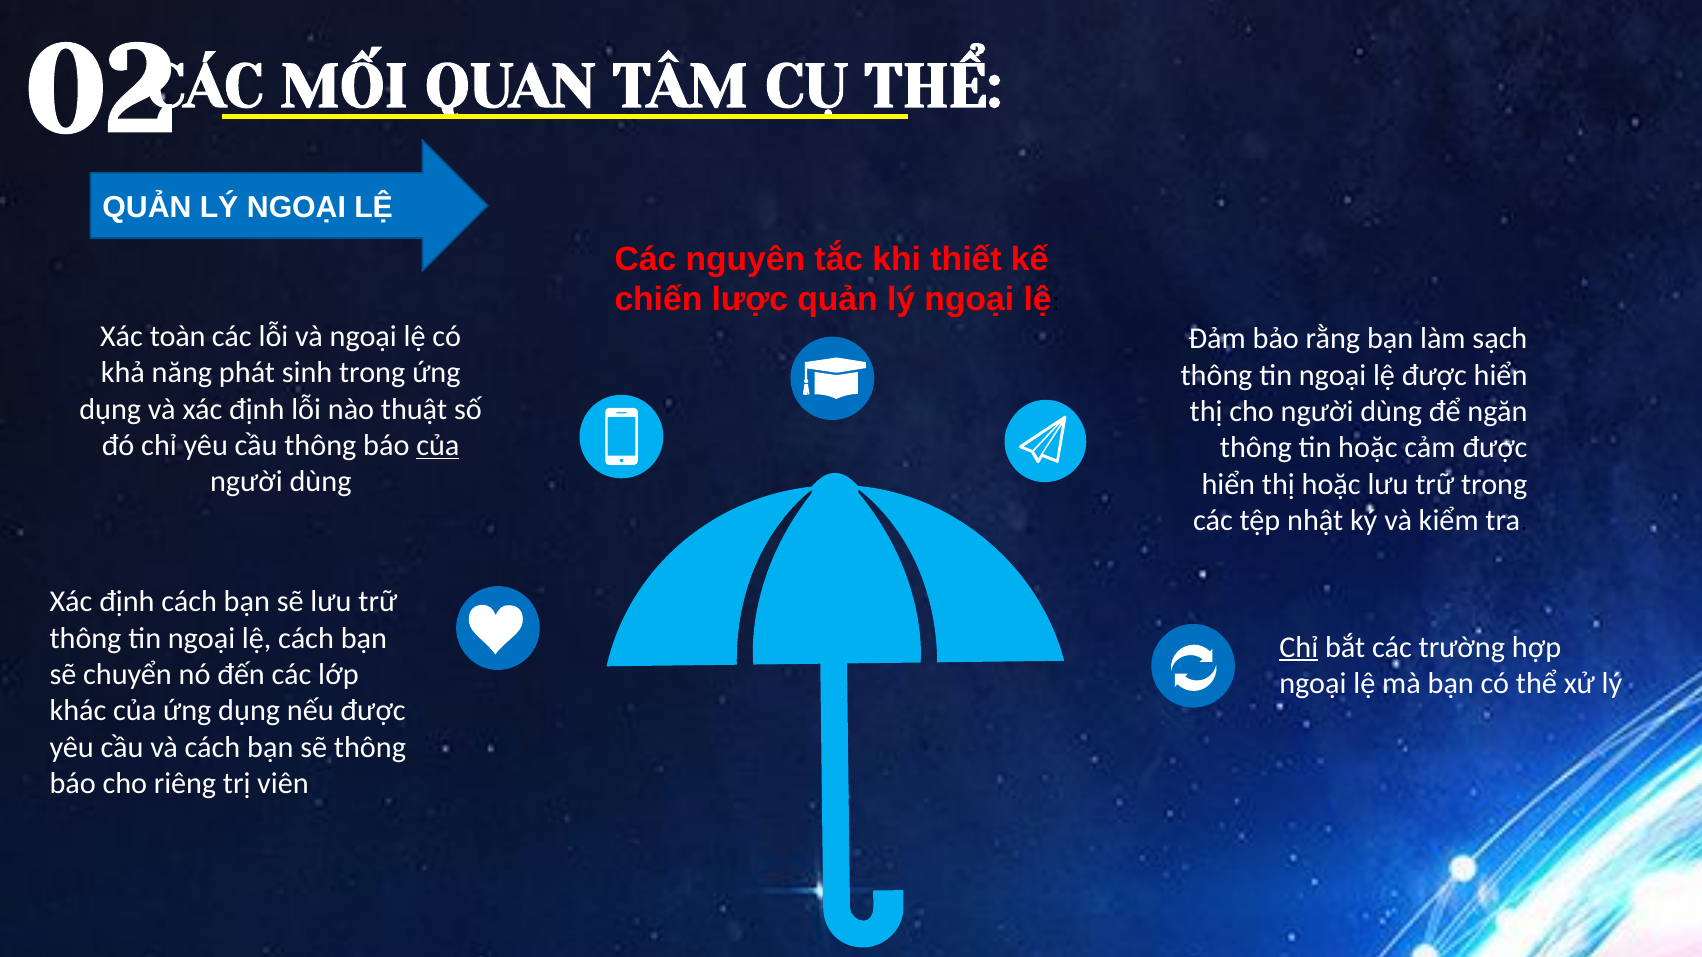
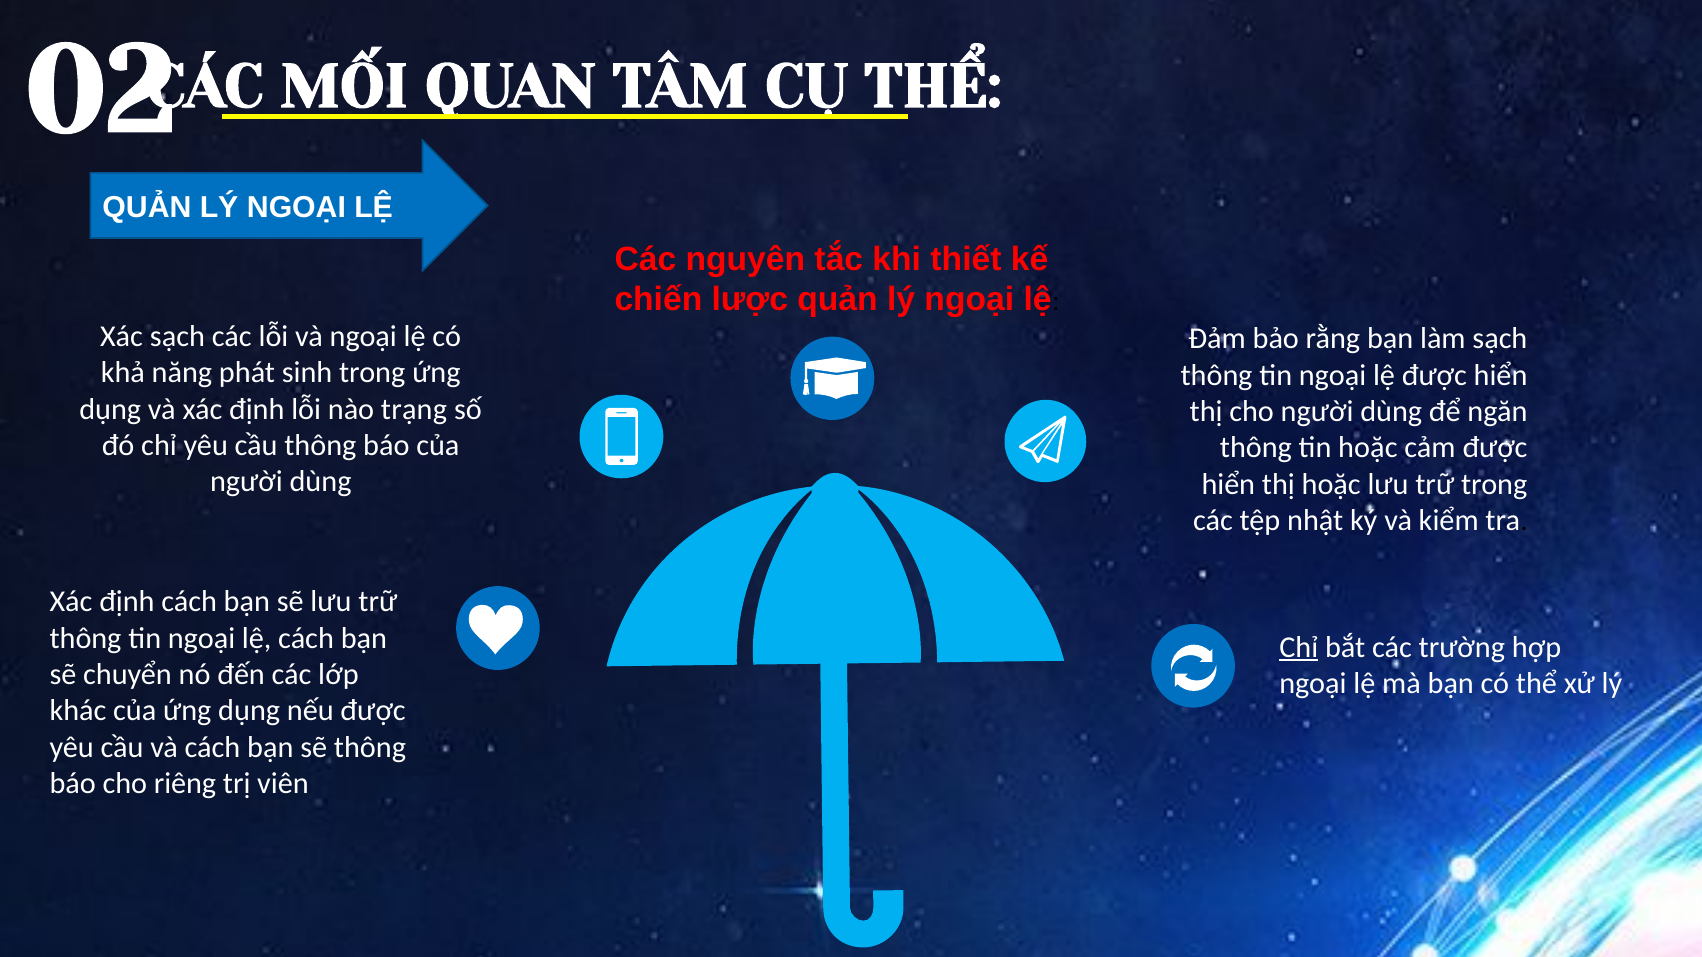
Xác toàn: toàn -> sạch (178, 337)
thuật: thuật -> trạng (414, 409)
của underline: present -> none (438, 446)
